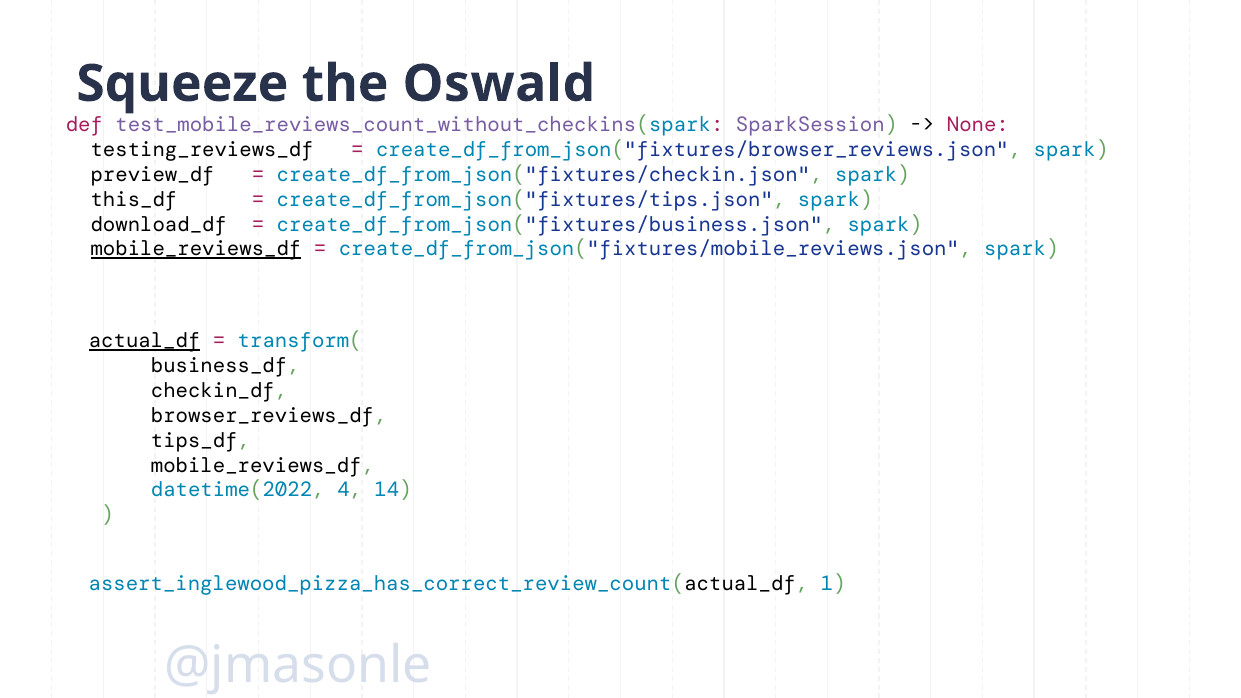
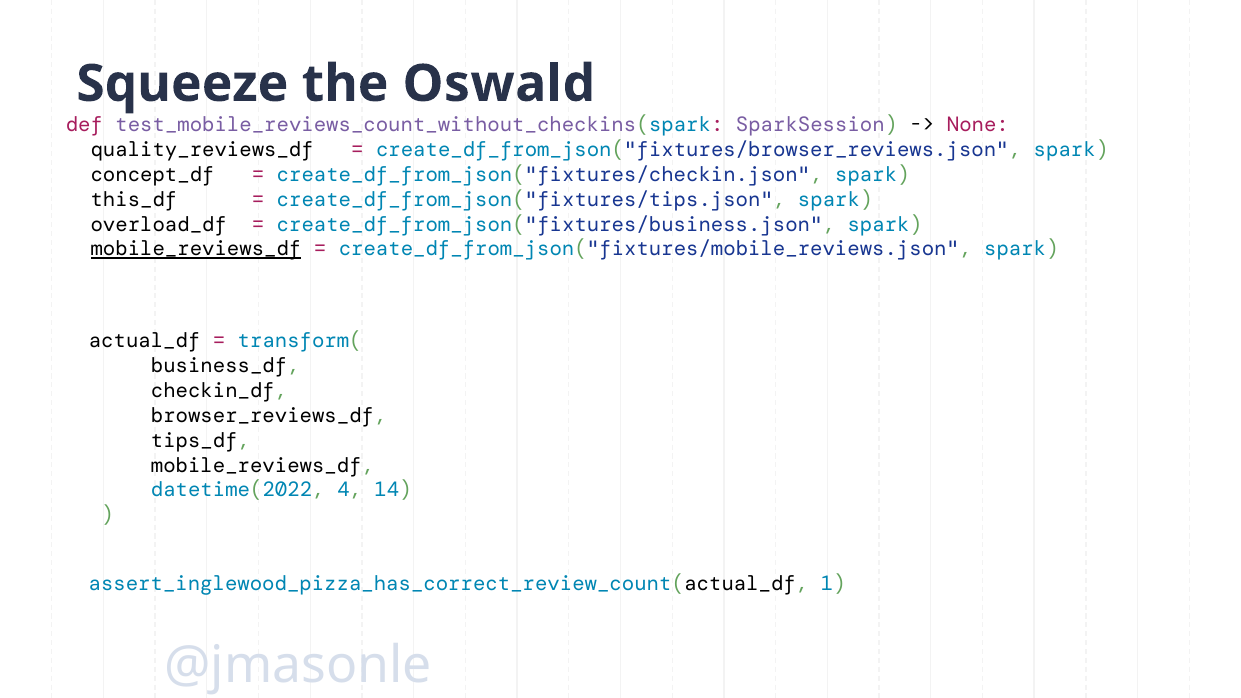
testing_reviews_df: testing_reviews_df -> quality_reviews_df (202, 150)
preview_df: preview_df -> concept_df (153, 175)
download_df: download_df -> overload_df (159, 224)
actual_df underline: present -> none (145, 341)
